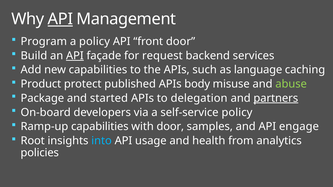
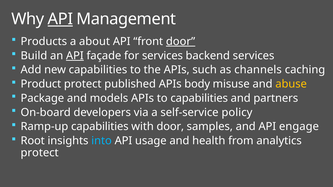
Program: Program -> Products (44, 41)
a policy: policy -> about (95, 41)
door underline: none -> present (181, 41)
for request: request -> services (162, 56)
language: language -> channels (258, 70)
abuse colour: light green -> yellow (291, 84)
started: started -> models (109, 98)
to delegation: delegation -> capabilities (199, 98)
partners underline: present -> none (276, 98)
policies: policies -> protect (40, 153)
